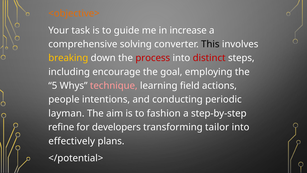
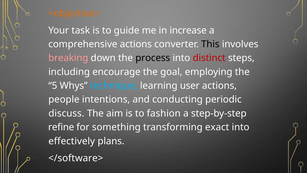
comprehensive solving: solving -> actions (136, 44)
breaking colour: yellow -> pink (68, 58)
process colour: red -> black (153, 58)
technique colour: pink -> light blue (114, 86)
field: field -> user (190, 86)
layman: layman -> discuss (66, 113)
developers: developers -> something (116, 127)
tailor: tailor -> exact (217, 127)
</potential>: </potential> -> </software> (76, 158)
